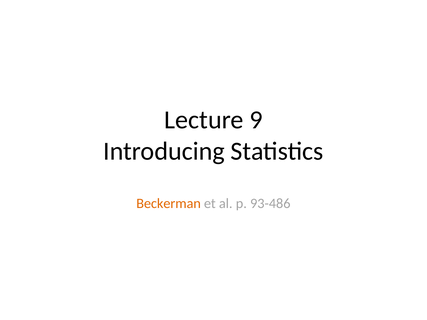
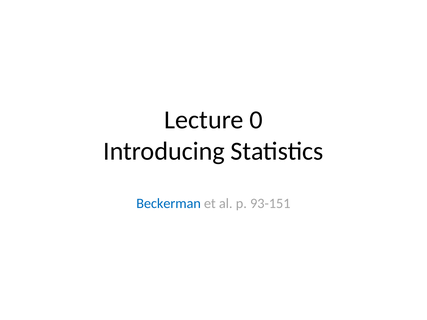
9: 9 -> 0 (256, 120)
Beckerman colour: orange -> blue (169, 204)
93-486: 93-486 -> 93-151 (270, 204)
